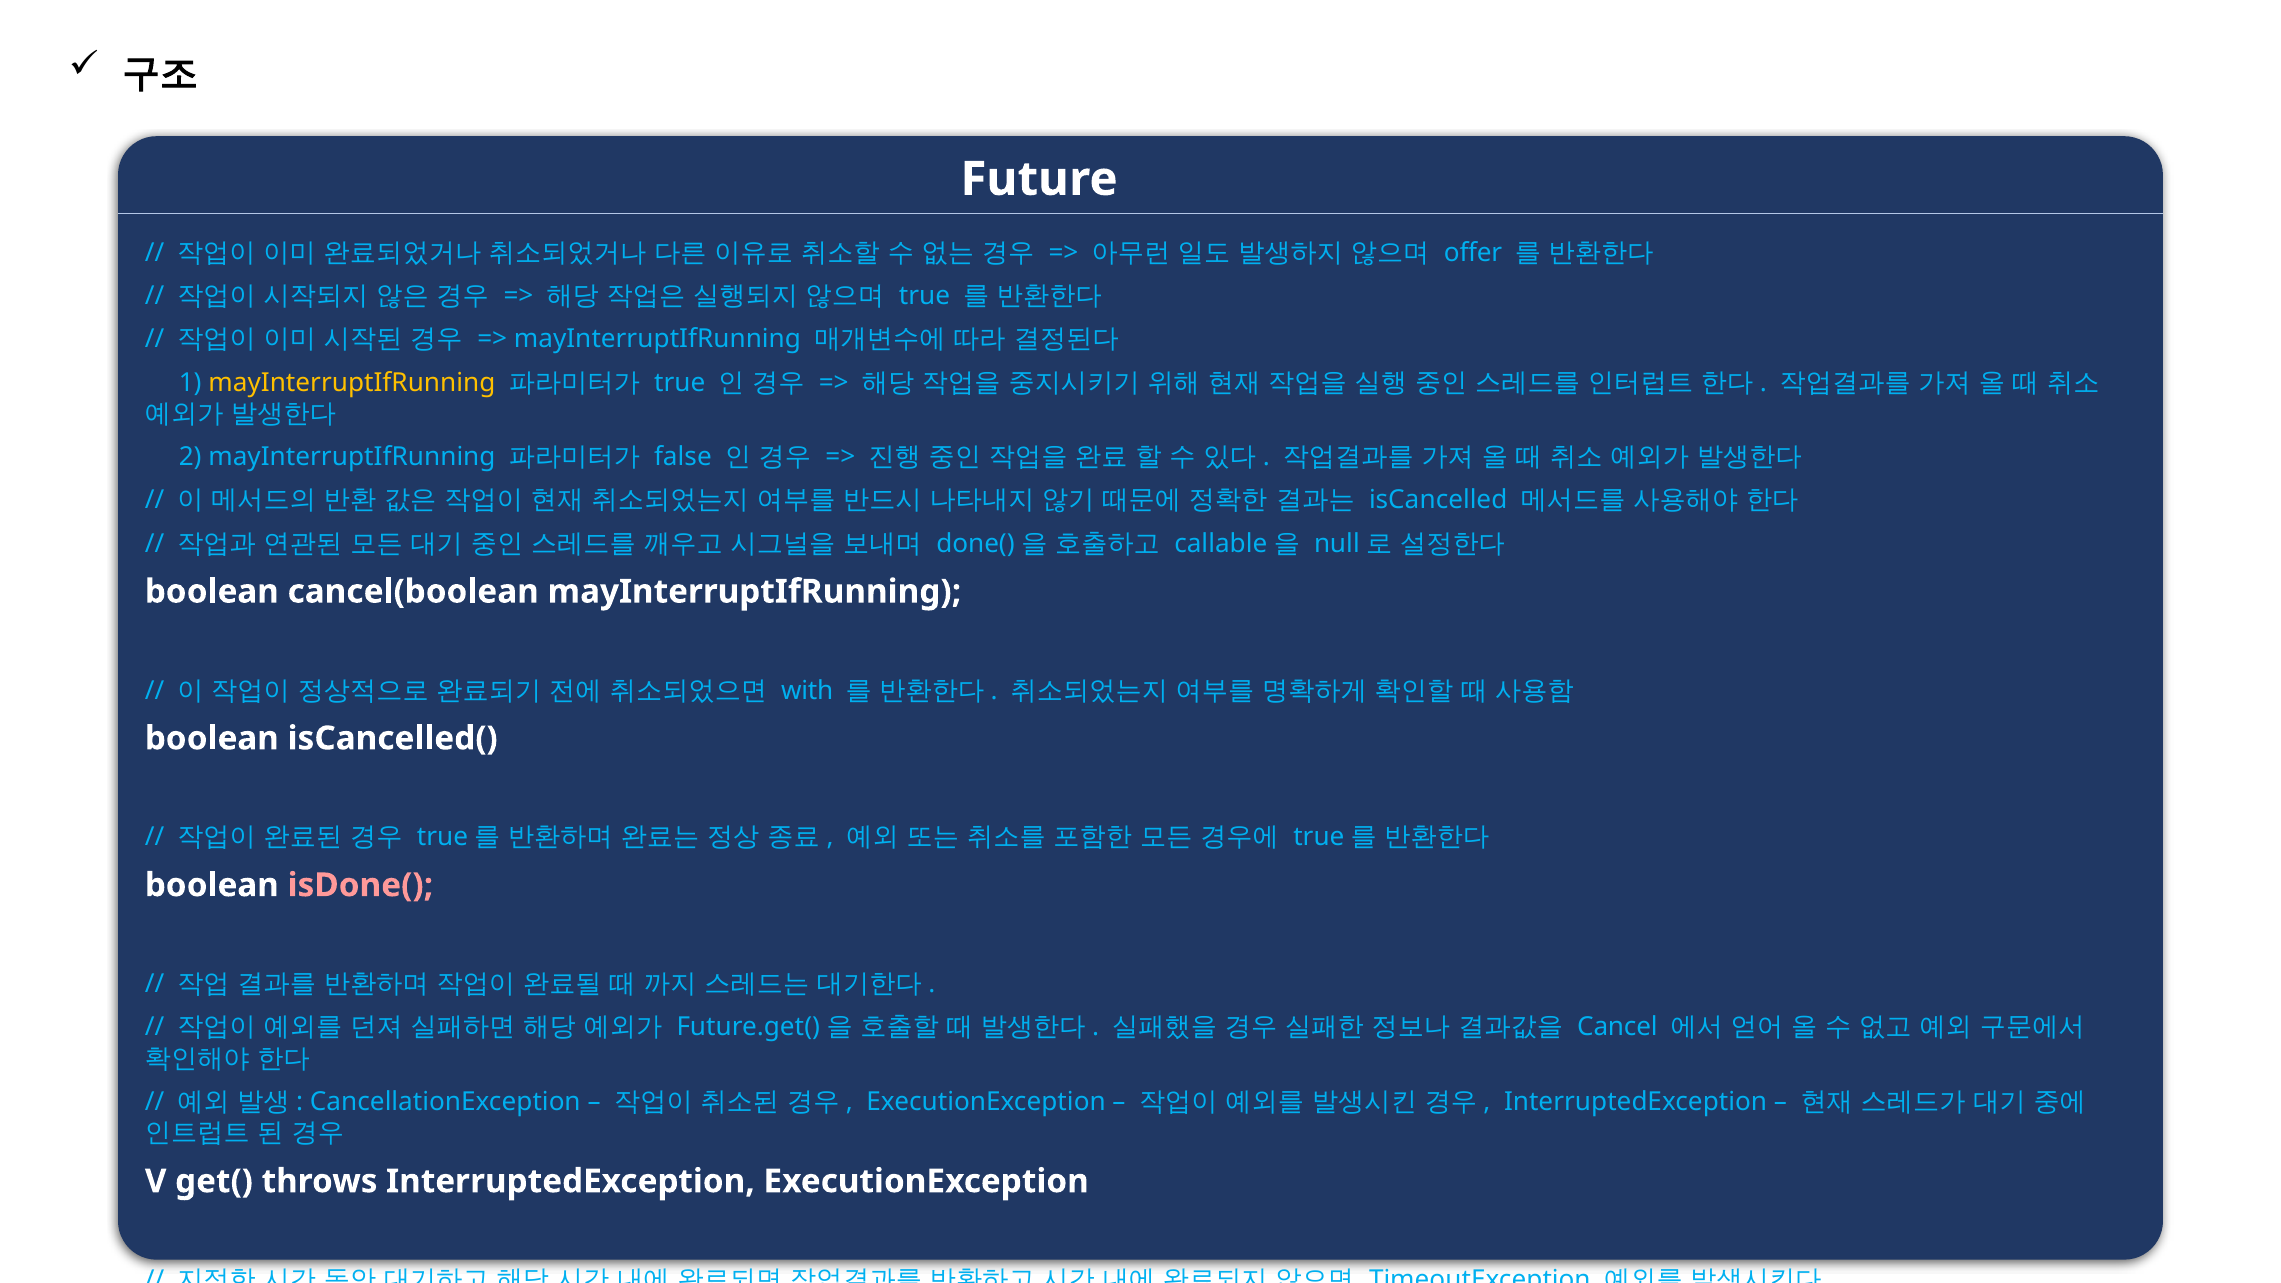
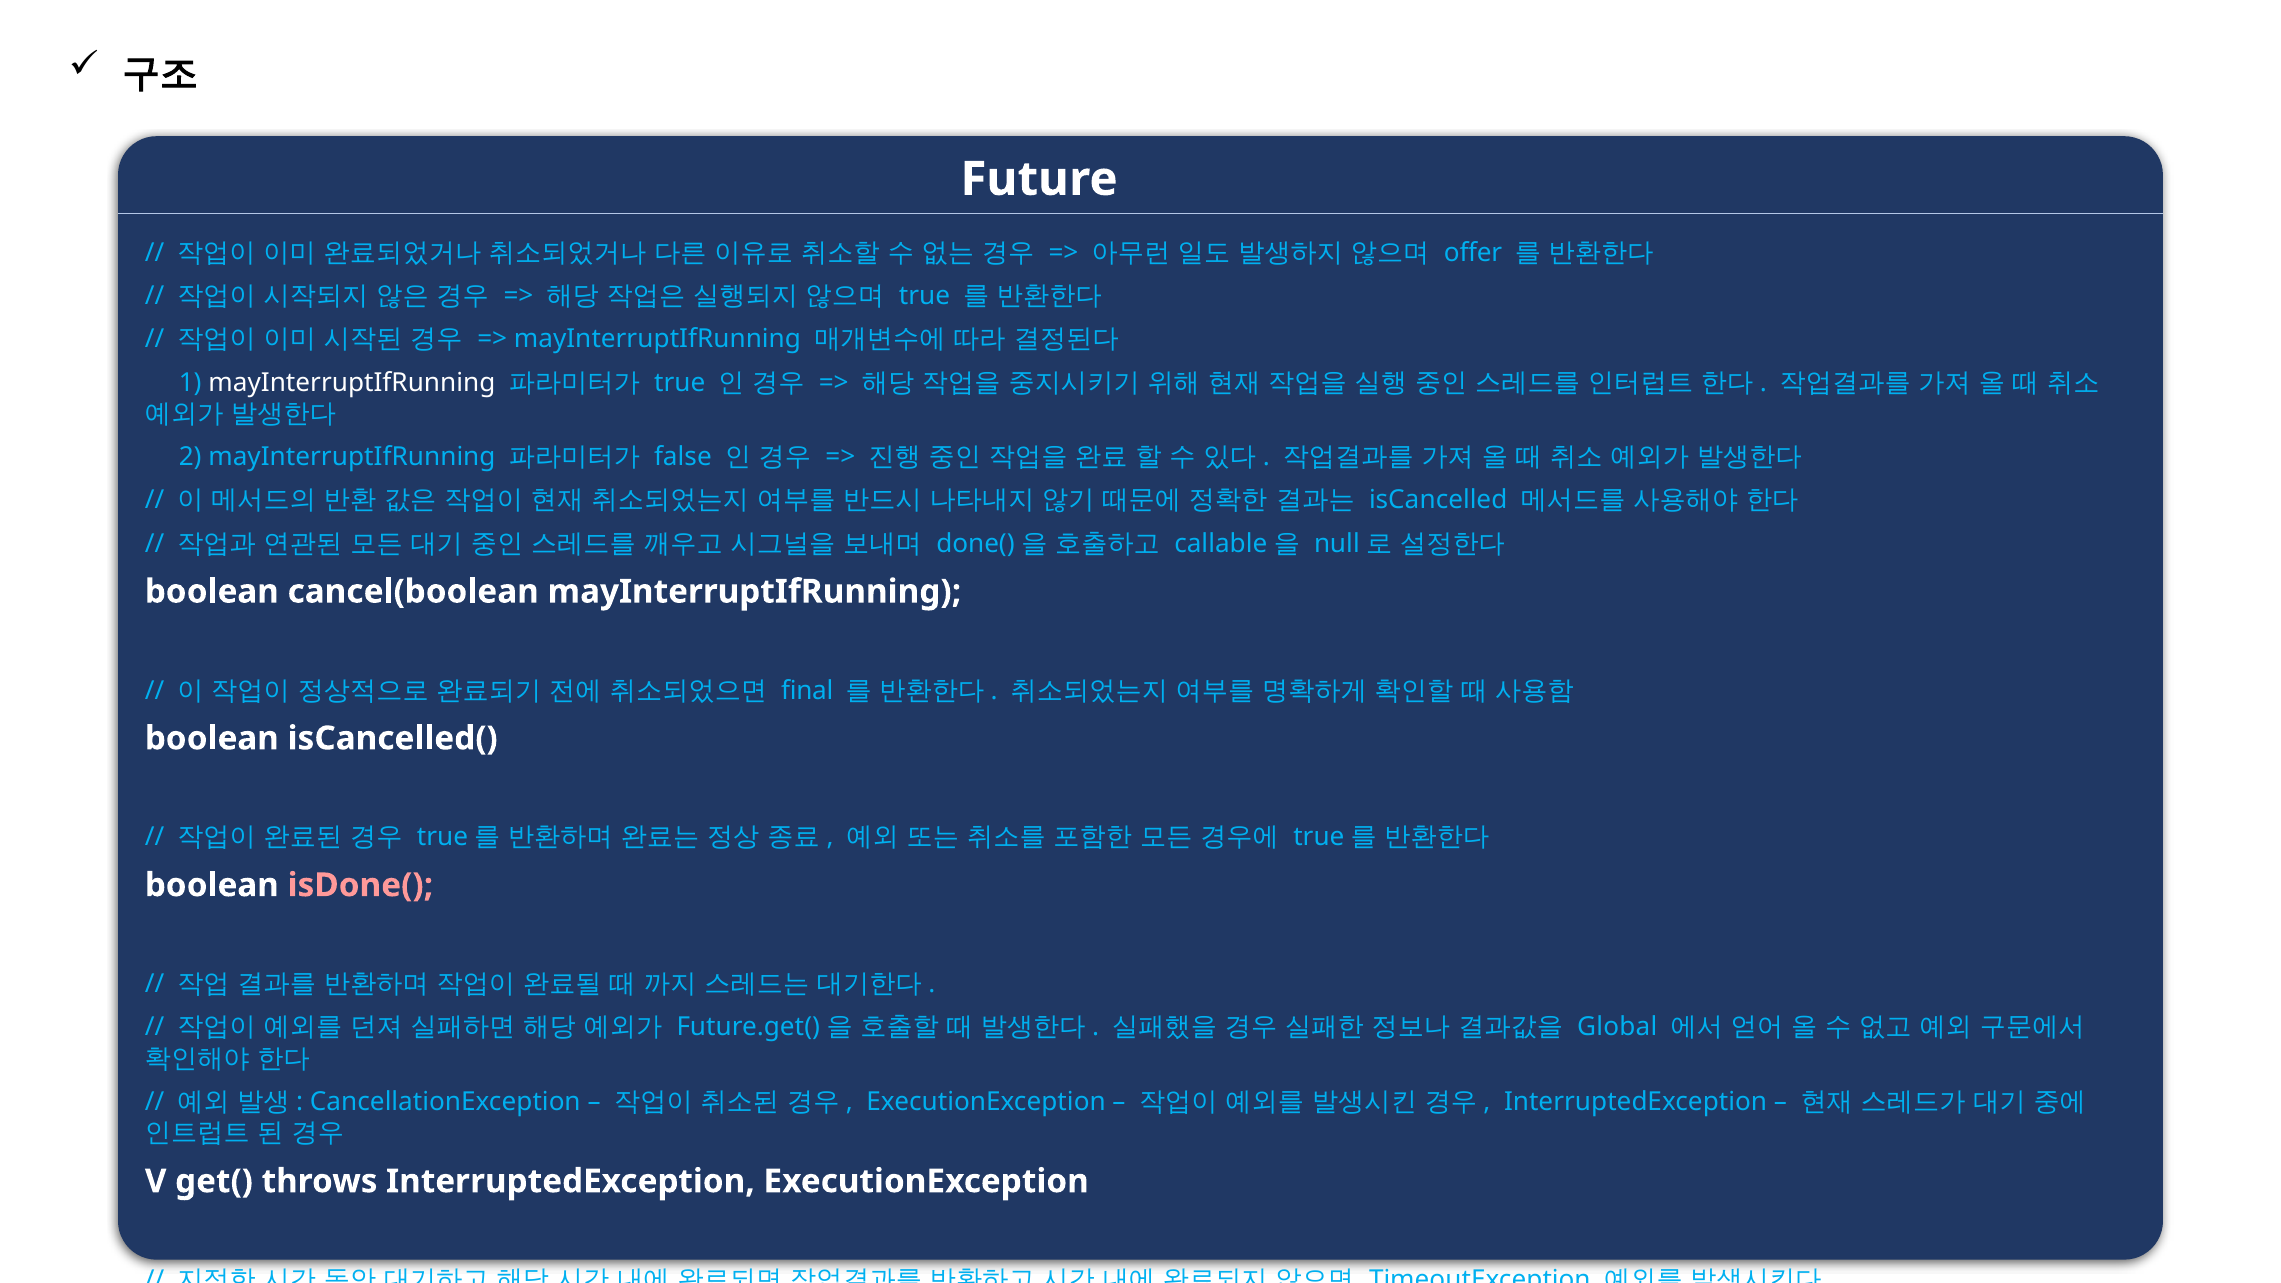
mayInterruptIfRunning colour: yellow -> white (352, 382)
with: with -> final (807, 690)
Cancel: Cancel -> Global (1617, 1027)
